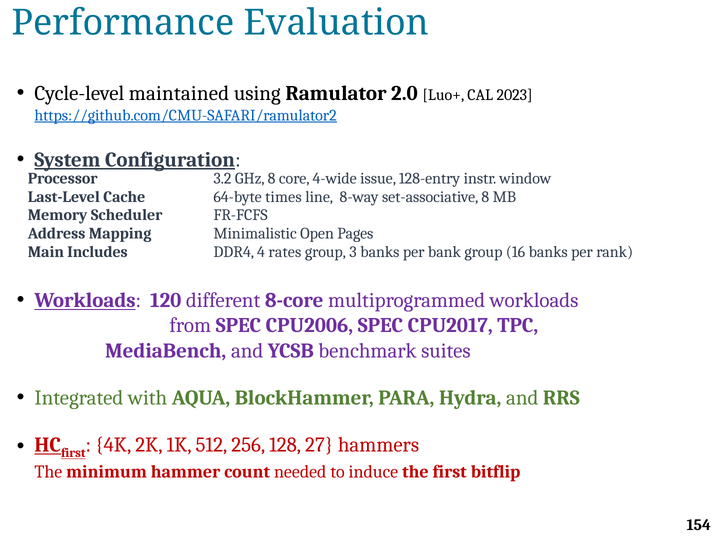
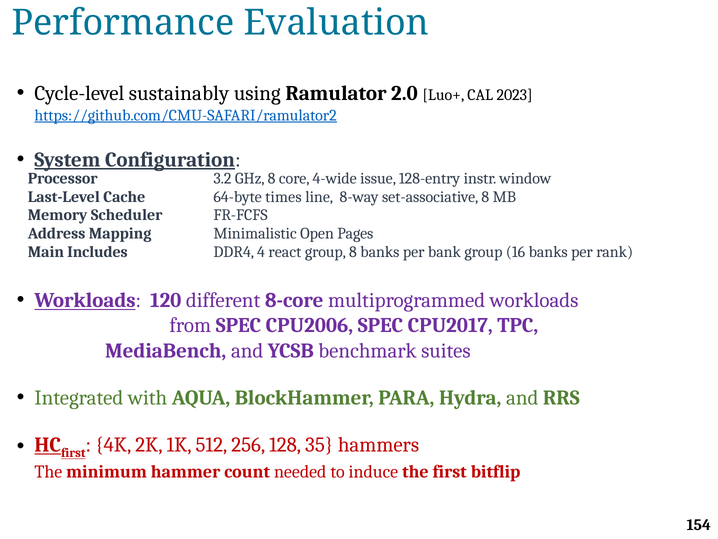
maintained: maintained -> sustainably (179, 93)
rates: rates -> react (285, 252)
group 3: 3 -> 8 (353, 252)
27: 27 -> 35 (319, 444)
